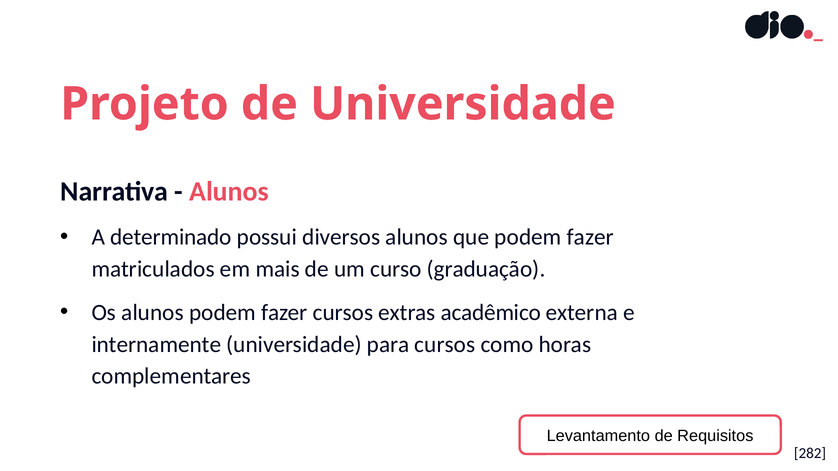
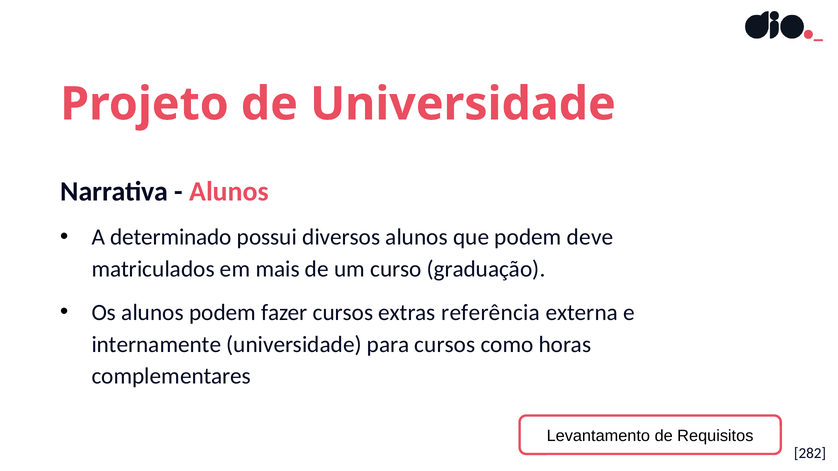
que podem fazer: fazer -> deve (590, 237)
acadêmico: acadêmico -> referência (491, 313)
